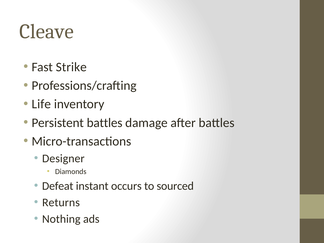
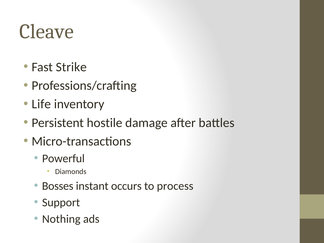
Persistent battles: battles -> hostile (105, 123)
Designer: Designer -> Powerful (63, 159)
Defeat: Defeat -> Bosses (58, 186)
sourced: sourced -> process (175, 186)
Returns: Returns -> Support (61, 202)
